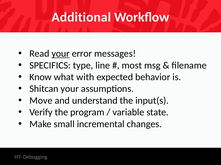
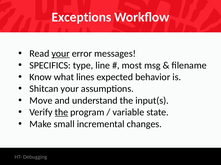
Additional: Additional -> Exceptions (81, 17)
with: with -> lines (85, 77)
the underline: none -> present (61, 113)
